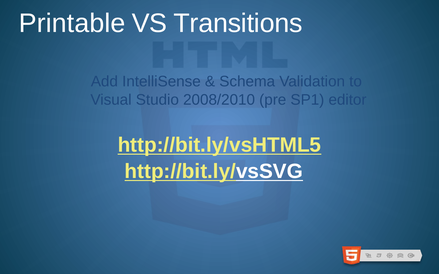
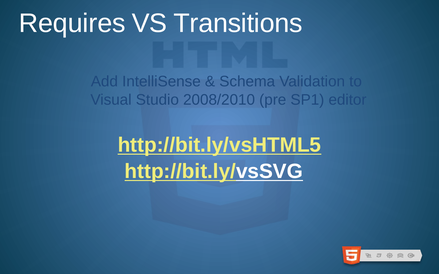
Printable: Printable -> Requires (72, 23)
